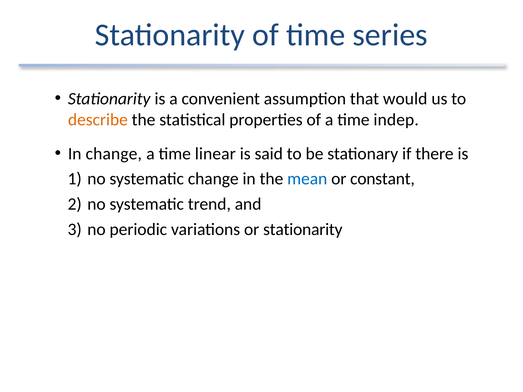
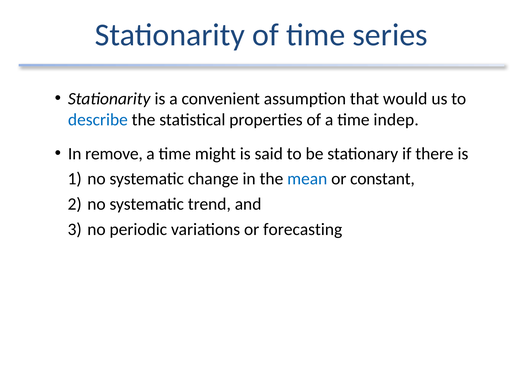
describe colour: orange -> blue (98, 120)
In change: change -> remove (114, 154)
linear: linear -> might (215, 154)
or stationarity: stationarity -> forecasting (303, 230)
